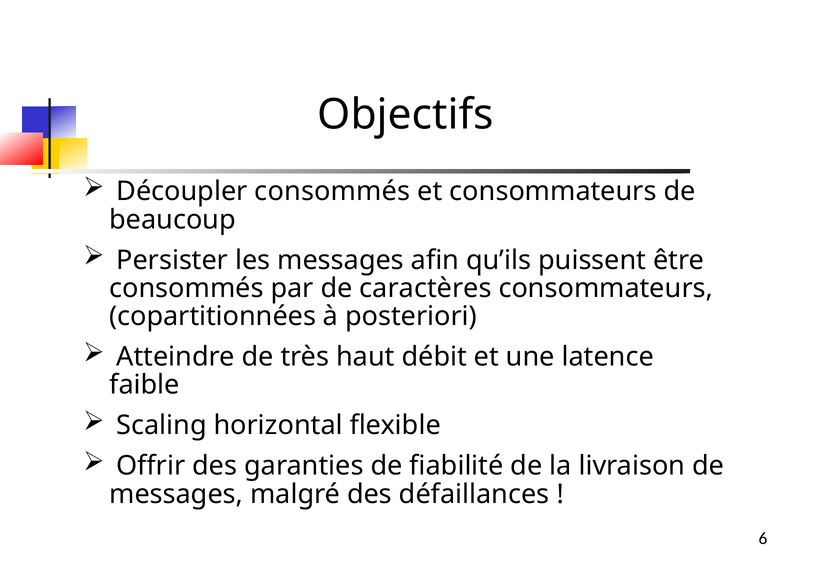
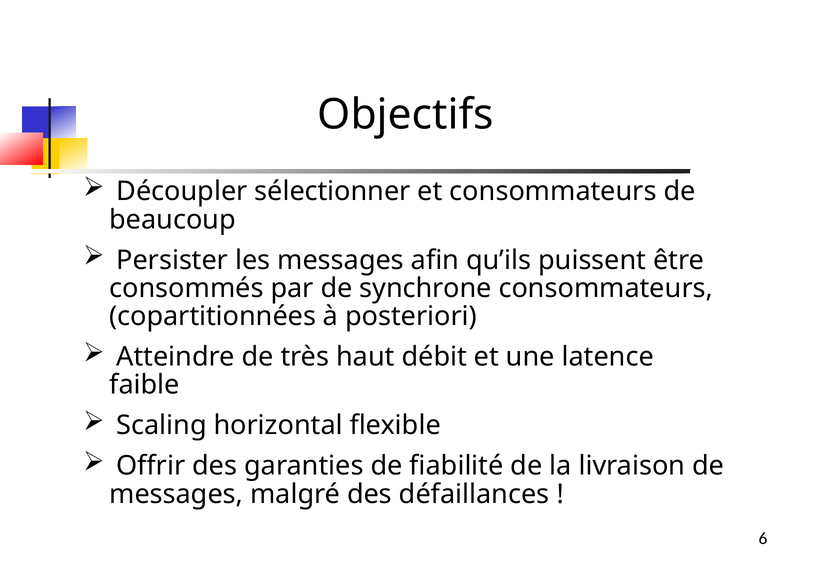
Découpler consommés: consommés -> sélectionner (332, 192)
caractères: caractères -> synchrone (426, 288)
